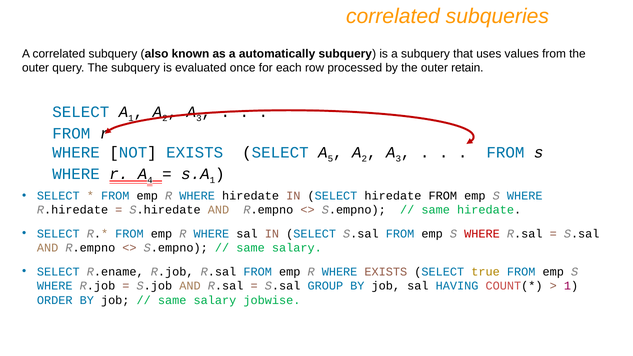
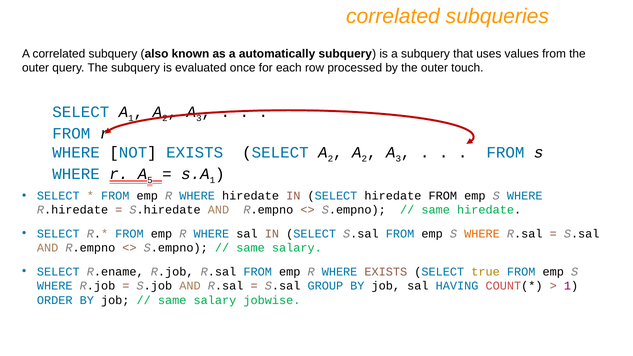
retain: retain -> touch (467, 68)
SELECT A 5: 5 -> 2 (330, 159)
4: 4 -> 5 (150, 180)
WHERE colour: red -> orange (482, 234)
